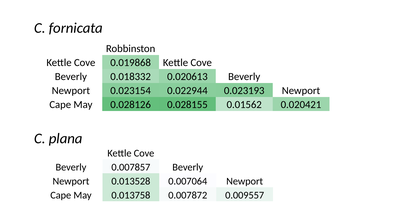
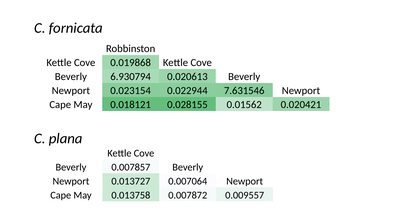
0.018332: 0.018332 -> 6.930794 (131, 76)
0.023193: 0.023193 -> 7.631546 (244, 90)
0.028126: 0.028126 -> 0.018121 (131, 104)
0.013528: 0.013528 -> 0.013727 (131, 181)
